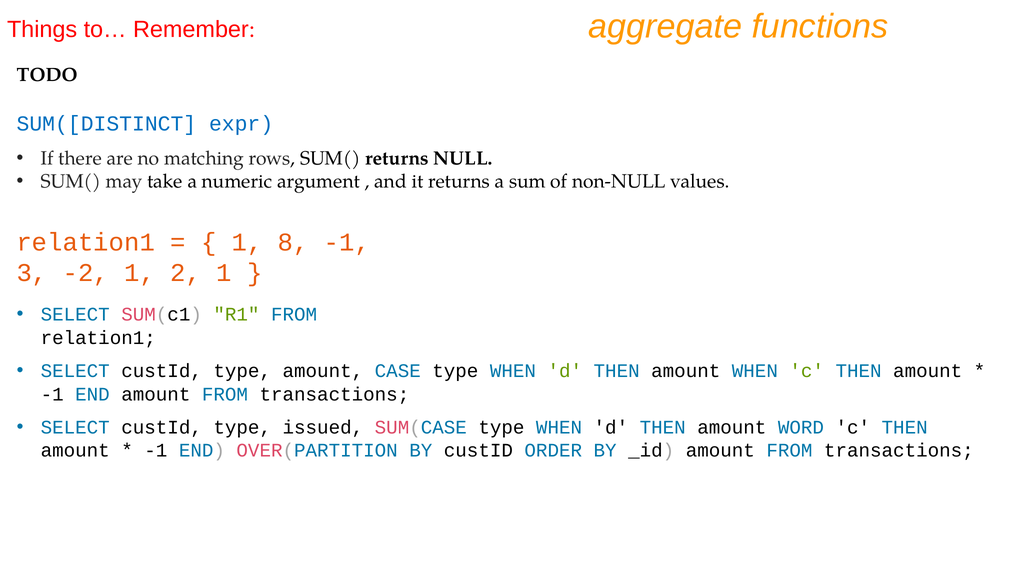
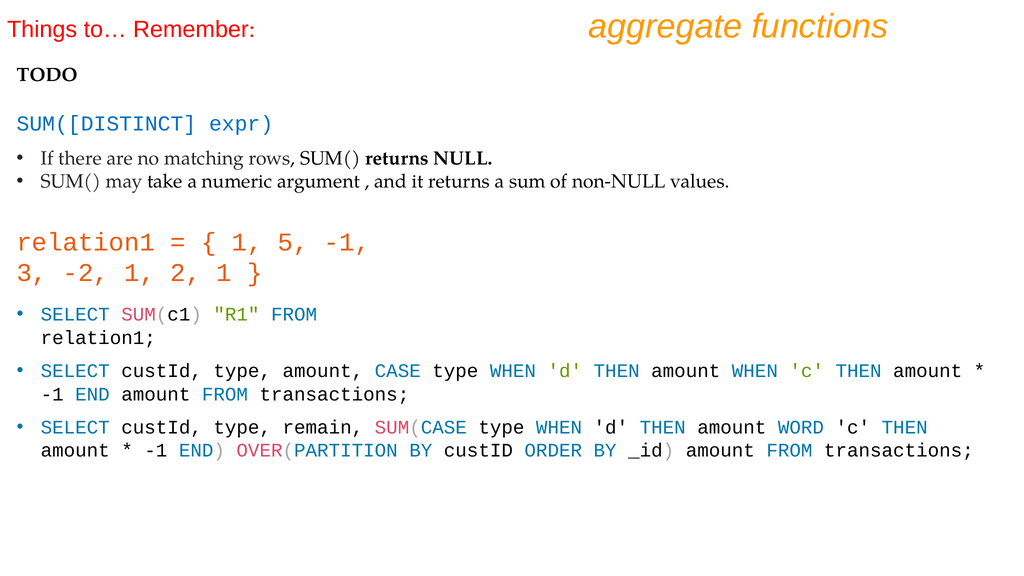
8: 8 -> 5 (293, 242)
issued: issued -> remain (323, 427)
